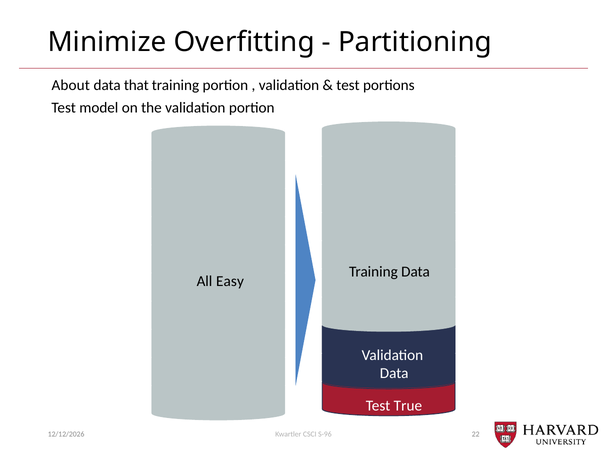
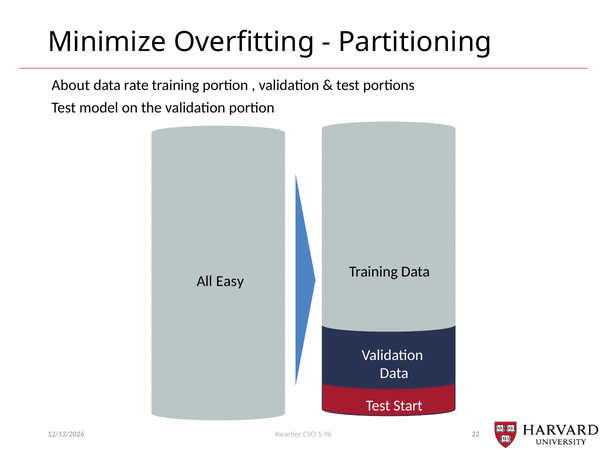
that: that -> rate (136, 85)
True: True -> Start (408, 406)
